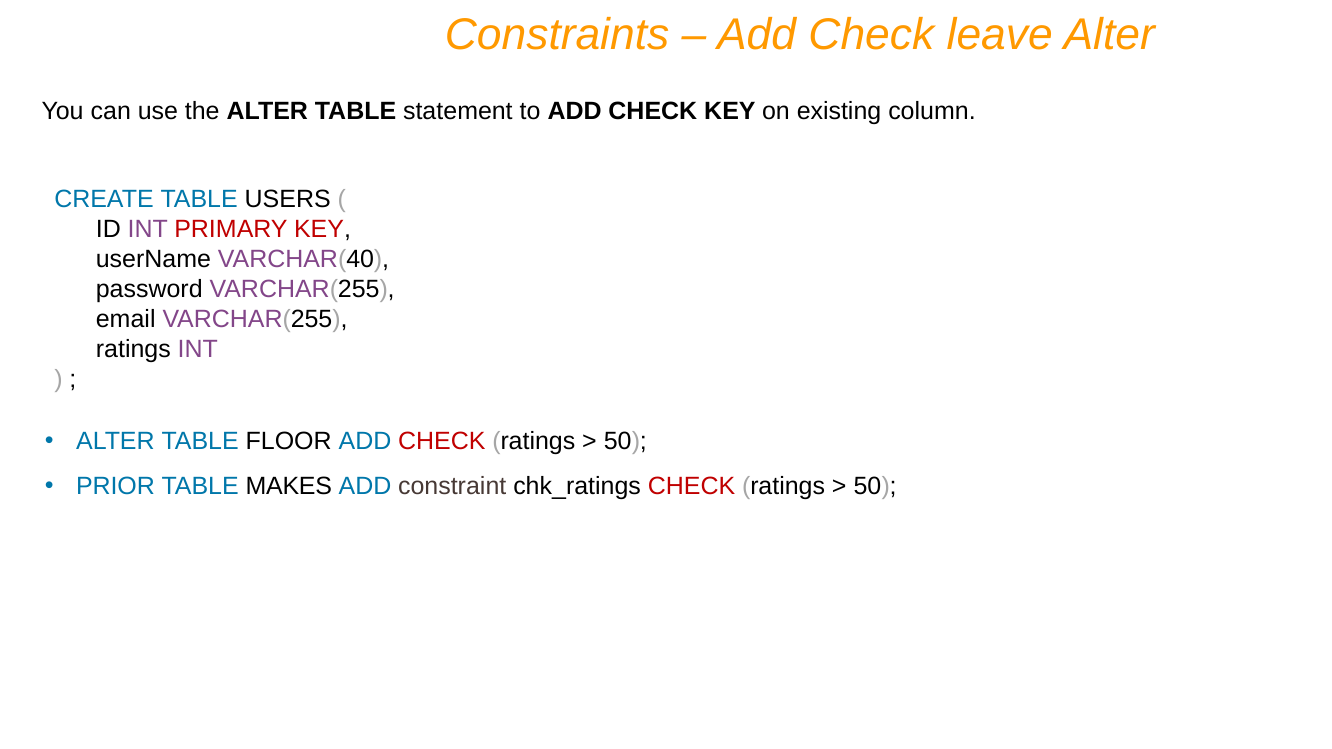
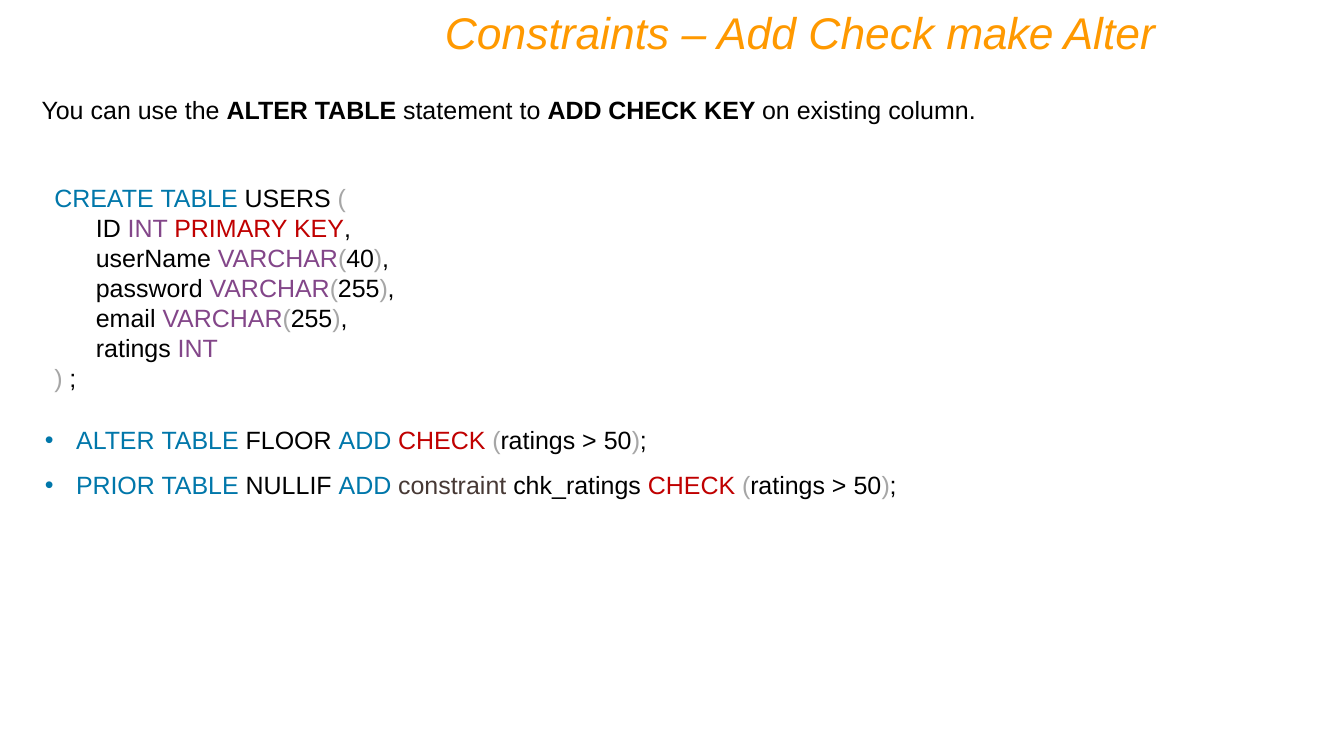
leave: leave -> make (1000, 35)
MAKES: MAKES -> NULLIF (289, 487)
